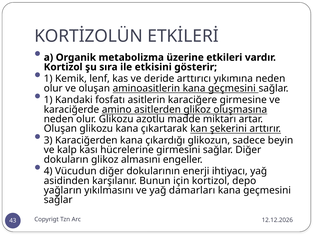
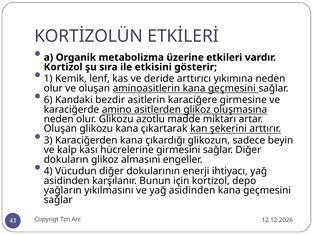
1: 1 -> 6 (48, 100)
fosfatı: fosfatı -> bezdir (110, 100)
ve yağ damarları: damarları -> asidinden (192, 190)
